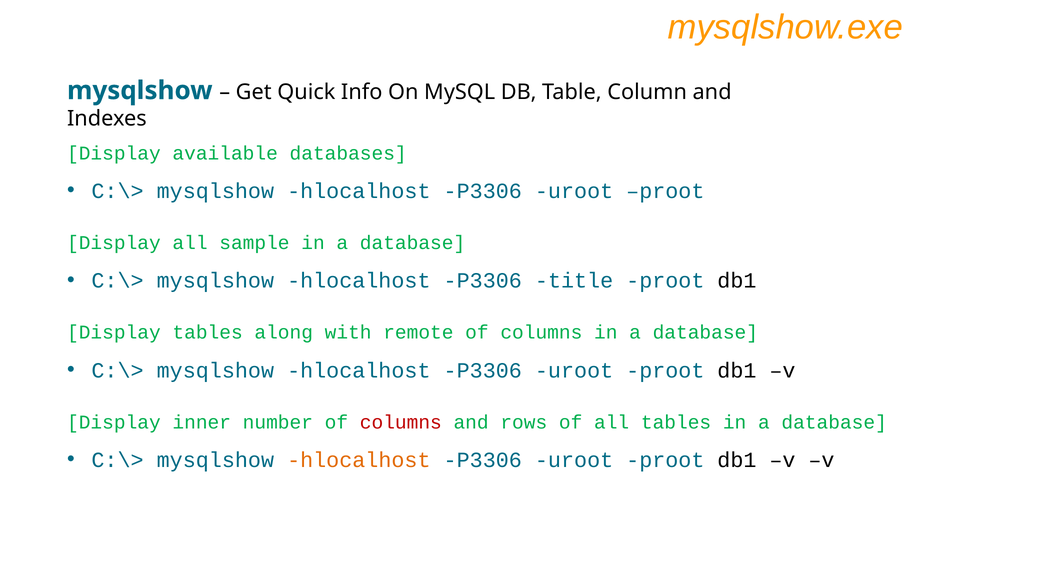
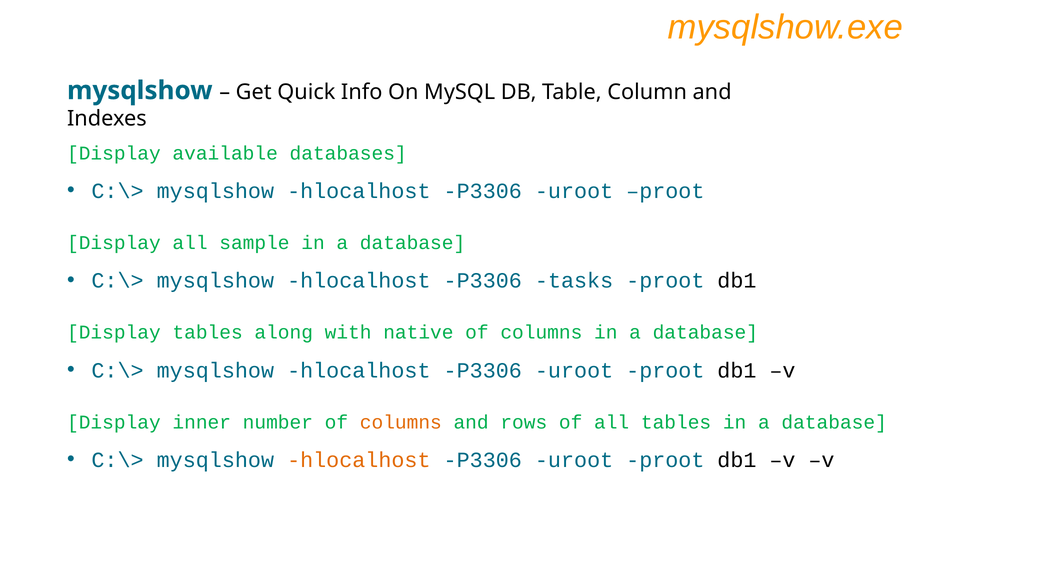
title: title -> tasks (574, 281)
remote: remote -> native (418, 333)
columns colour: red -> orange (401, 423)
